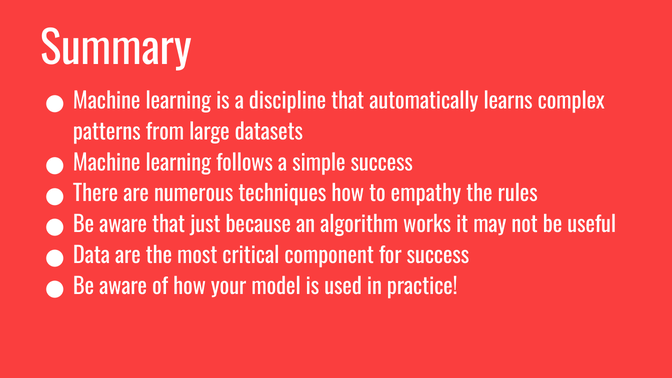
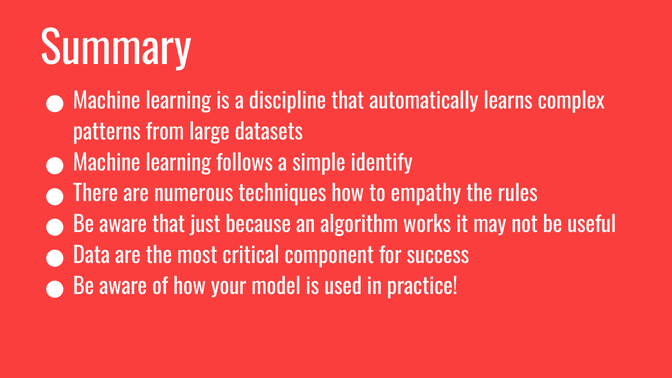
simple success: success -> identify (382, 163)
